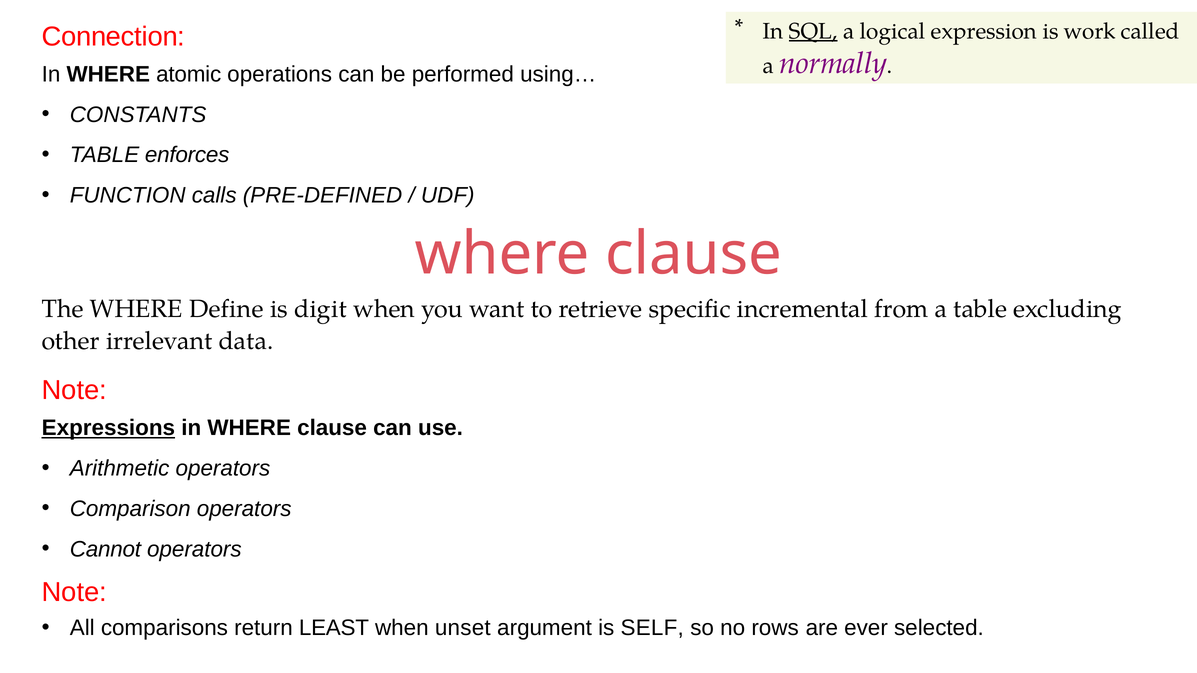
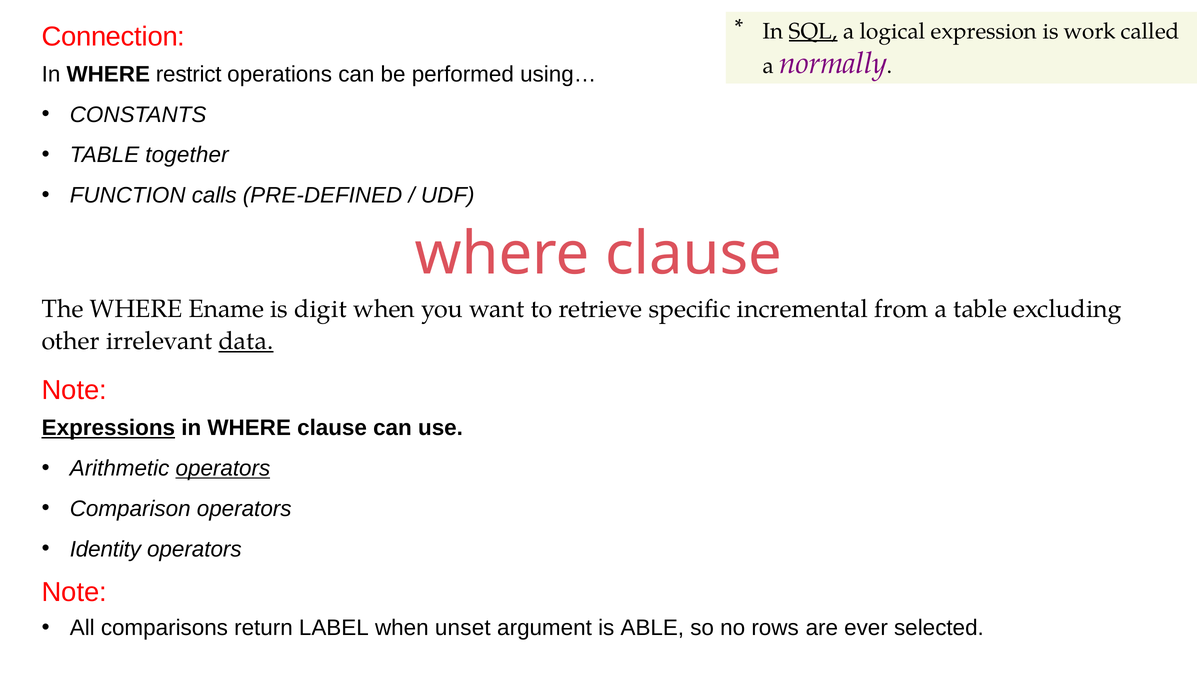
atomic: atomic -> restrict (189, 74)
enforces: enforces -> together (187, 155)
Define: Define -> Ename (226, 309)
data underline: none -> present (246, 341)
operators underline: none -> present (223, 469)
Cannot: Cannot -> Identity (105, 549)
LEAST: LEAST -> LABEL (334, 628)
SELF: SELF -> ABLE (652, 628)
